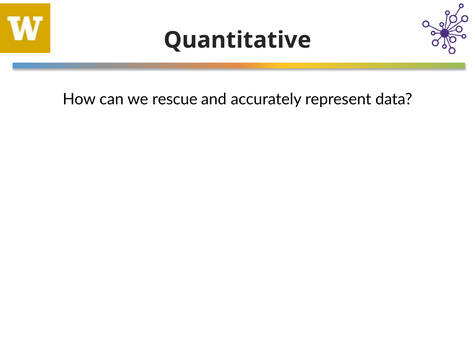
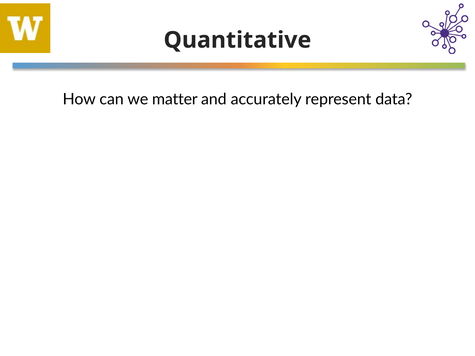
rescue: rescue -> matter (175, 99)
